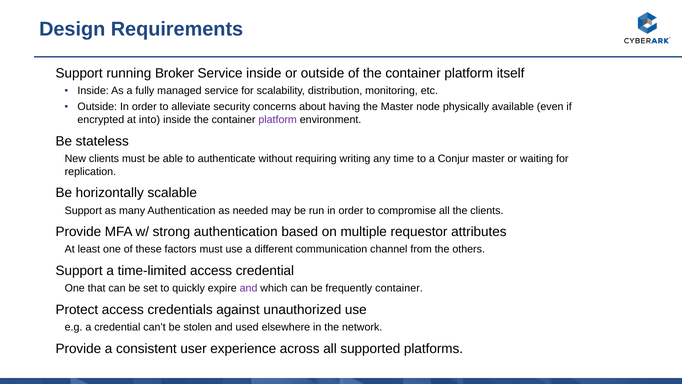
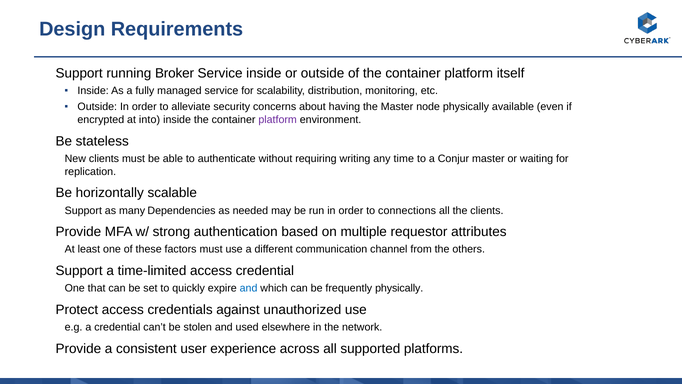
many Authentication: Authentication -> Dependencies (181, 210)
compromise: compromise -> connections (407, 210)
and colour: purple -> blue (249, 288)
frequently container: container -> physically (399, 288)
